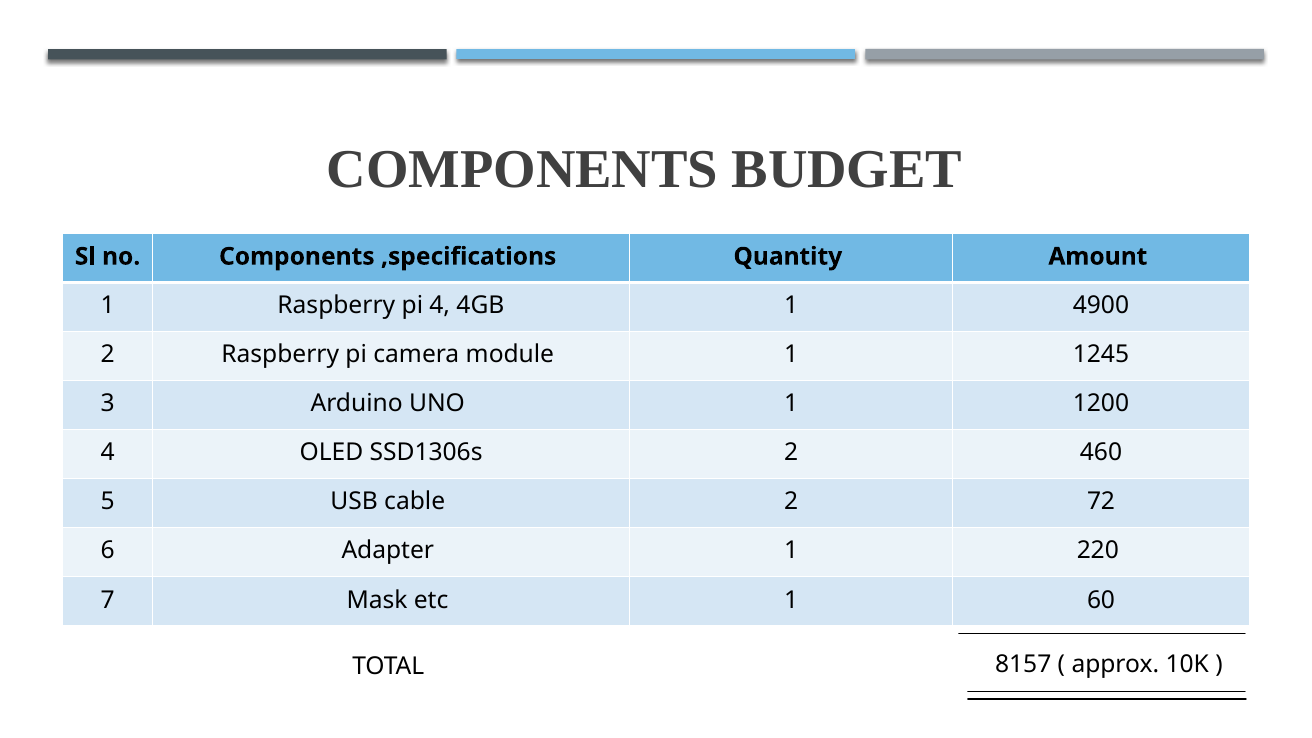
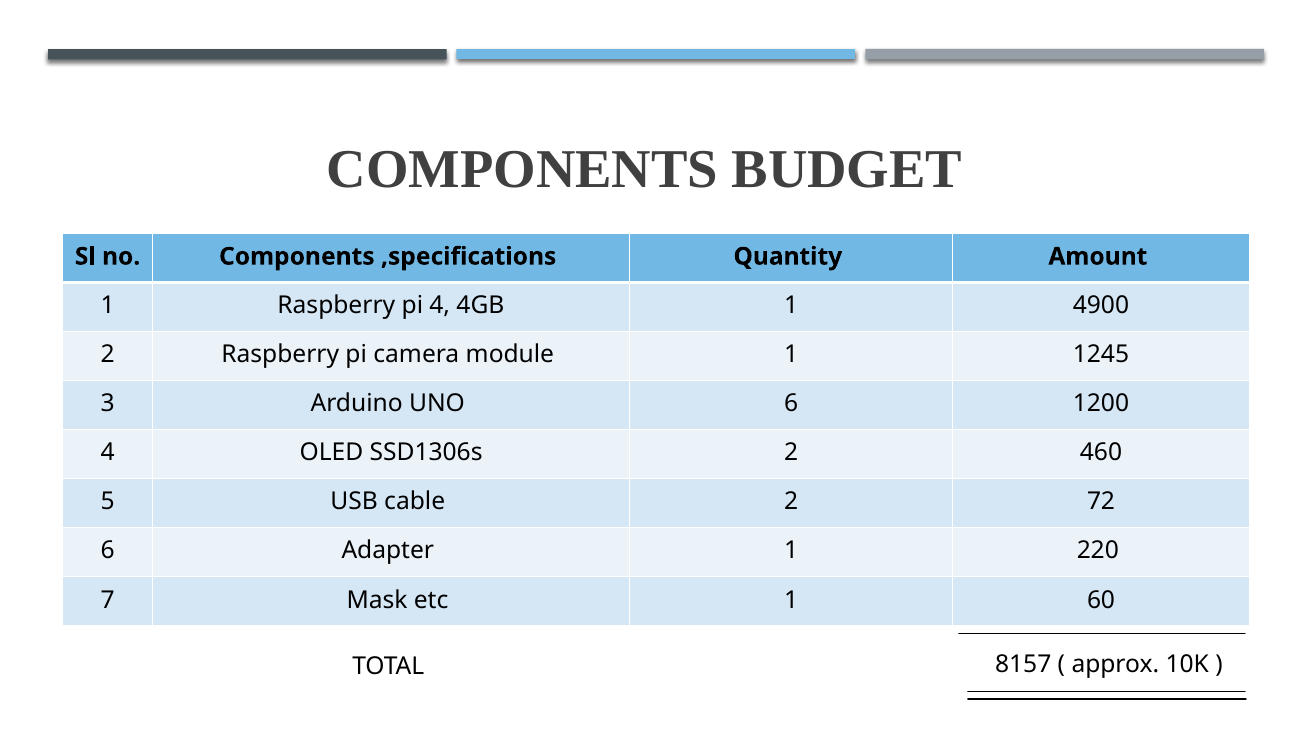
UNO 1: 1 -> 6 (791, 403)
